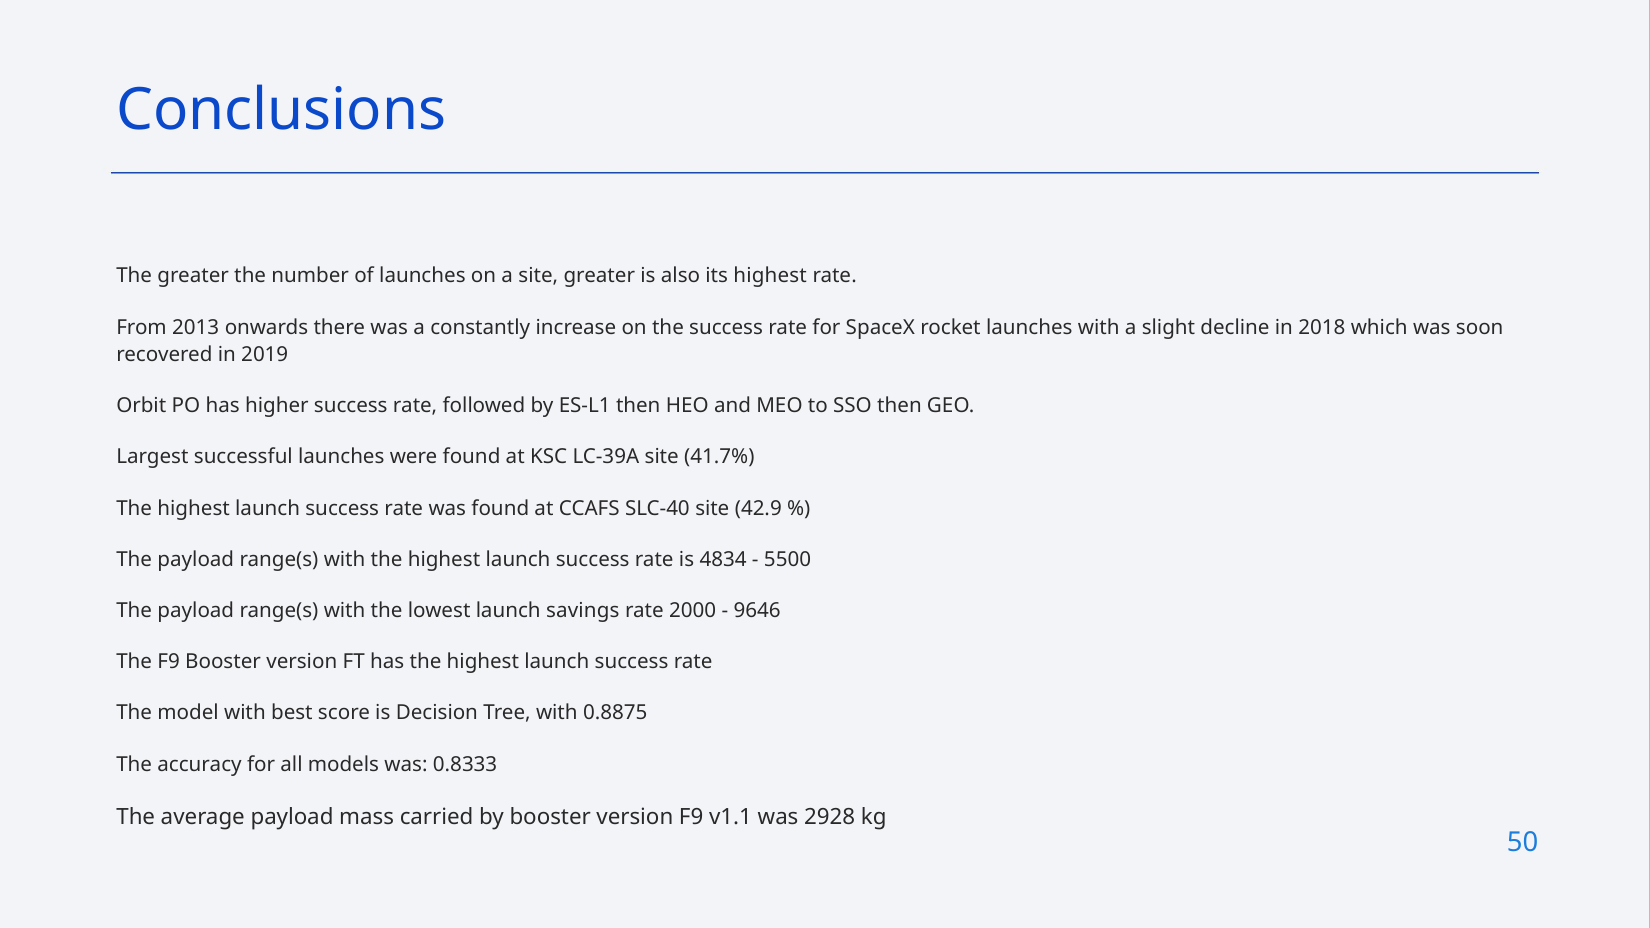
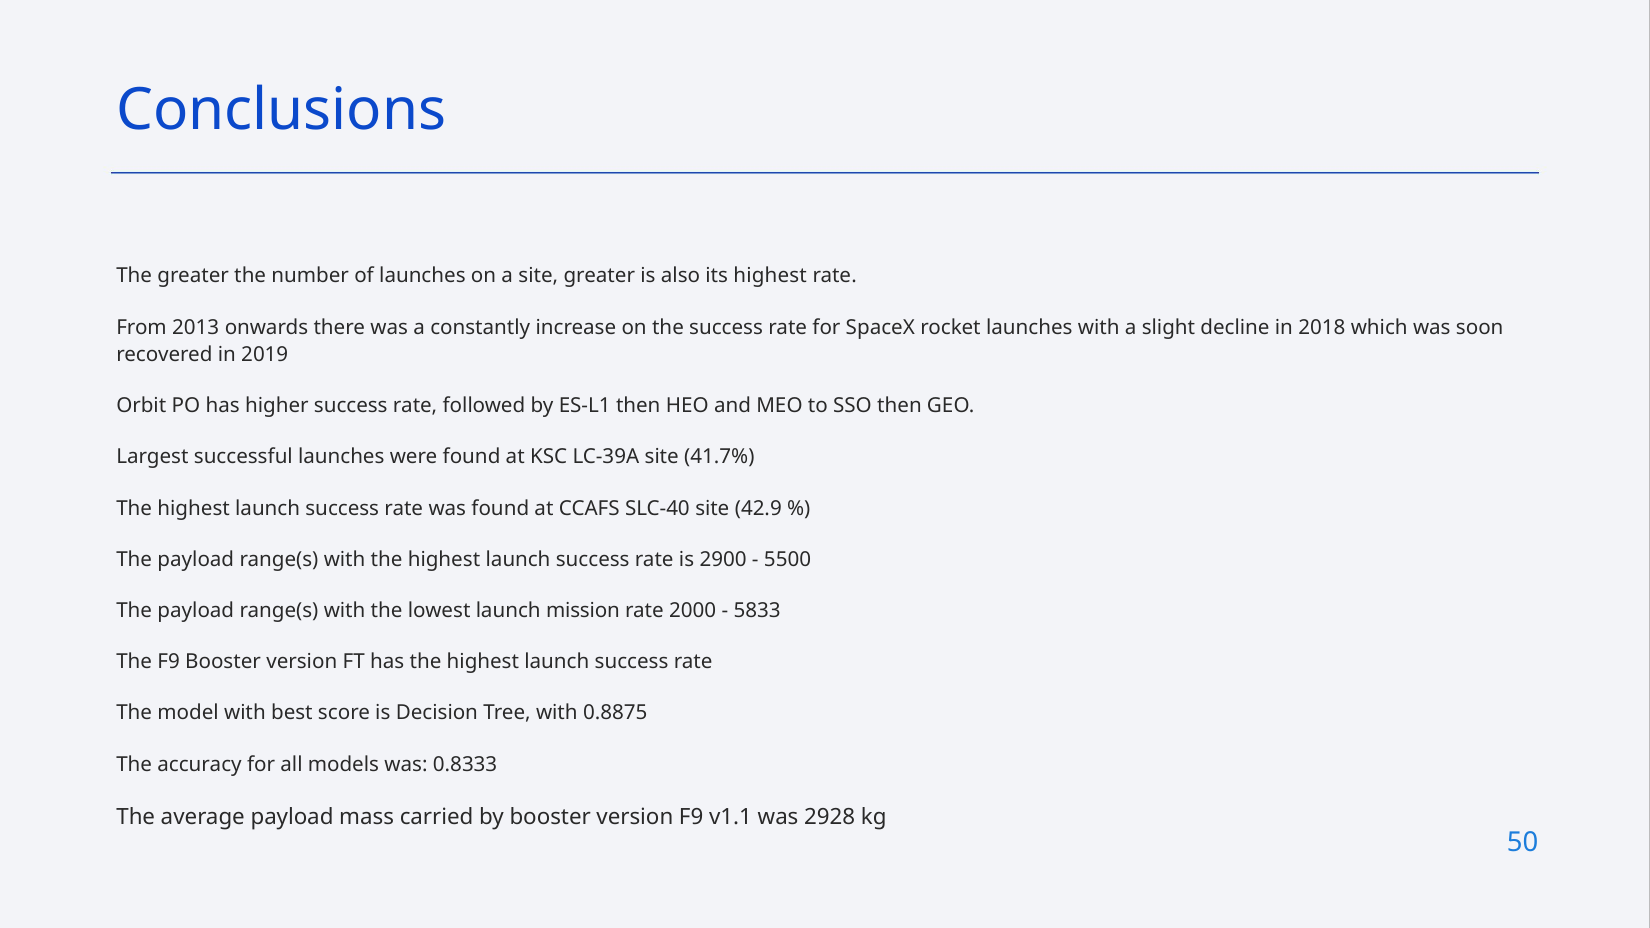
4834: 4834 -> 2900 (723, 560)
savings: savings -> mission (583, 611)
9646: 9646 -> 5833 (757, 611)
